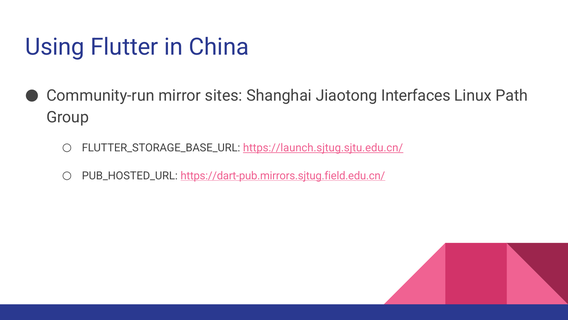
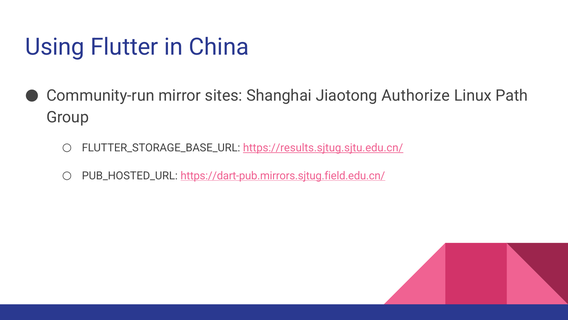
Interfaces: Interfaces -> Authorize (416, 95)
https://launch.sjtug.sjtu.edu.cn/: https://launch.sjtug.sjtu.edu.cn/ -> https://results.sjtug.sjtu.edu.cn/ (323, 148)
